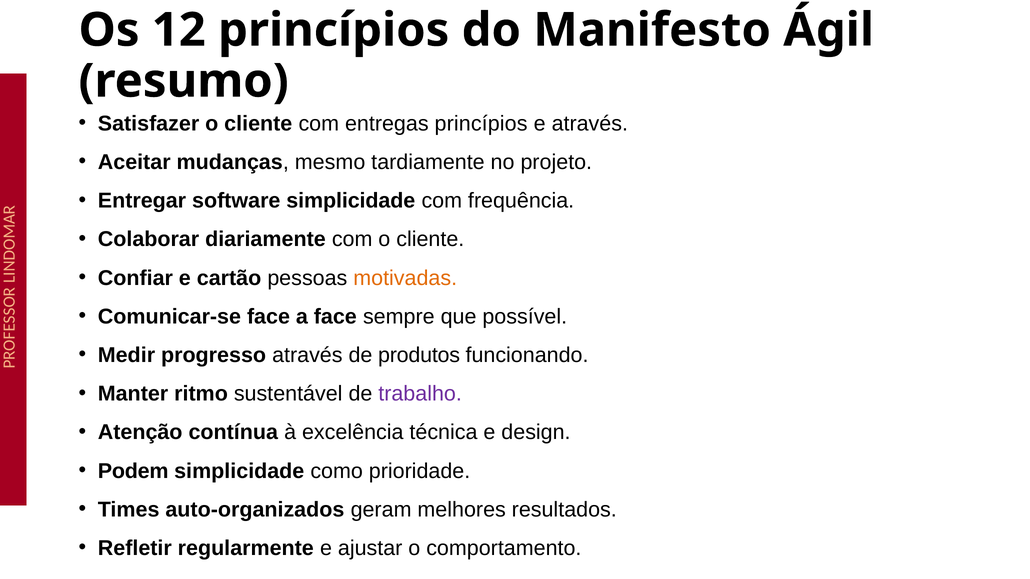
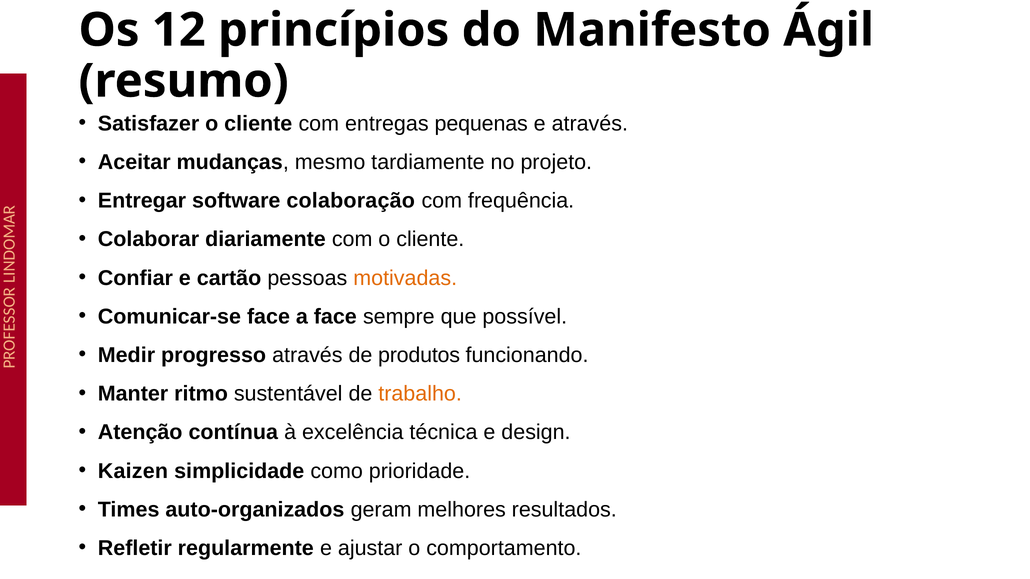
entregas princípios: princípios -> pequenas (481, 124)
software simplicidade: simplicidade -> colaboração (351, 201)
trabalho colour: purple -> orange (420, 394)
Podem: Podem -> Kaizen (133, 471)
